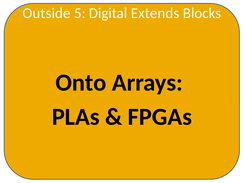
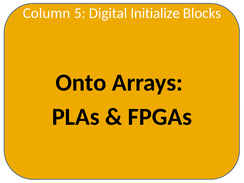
Outside: Outside -> Column (47, 13)
Extends: Extends -> Initialize (155, 13)
